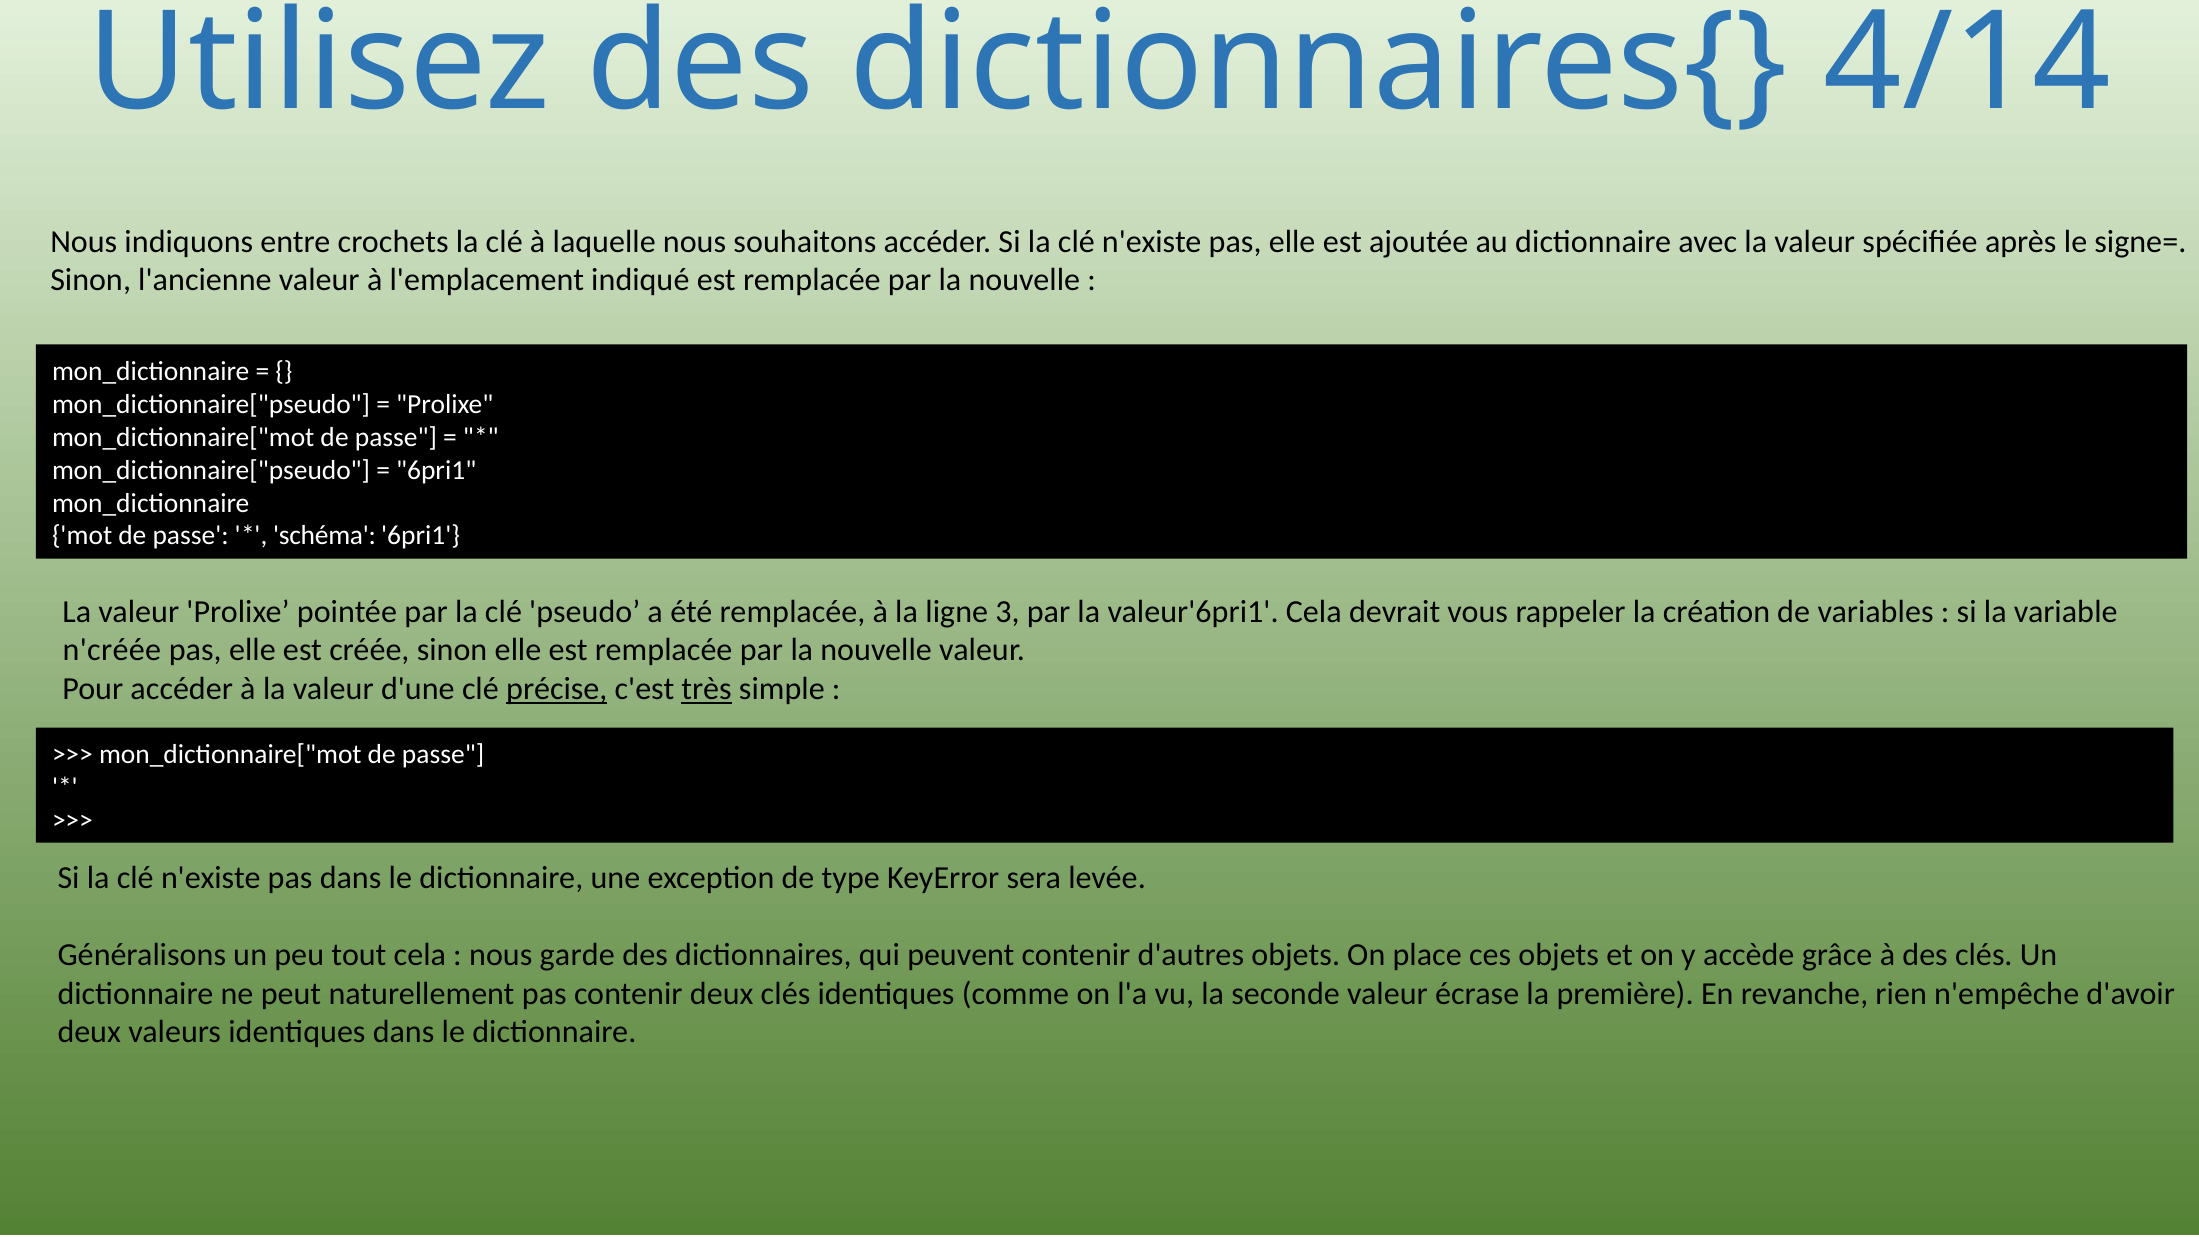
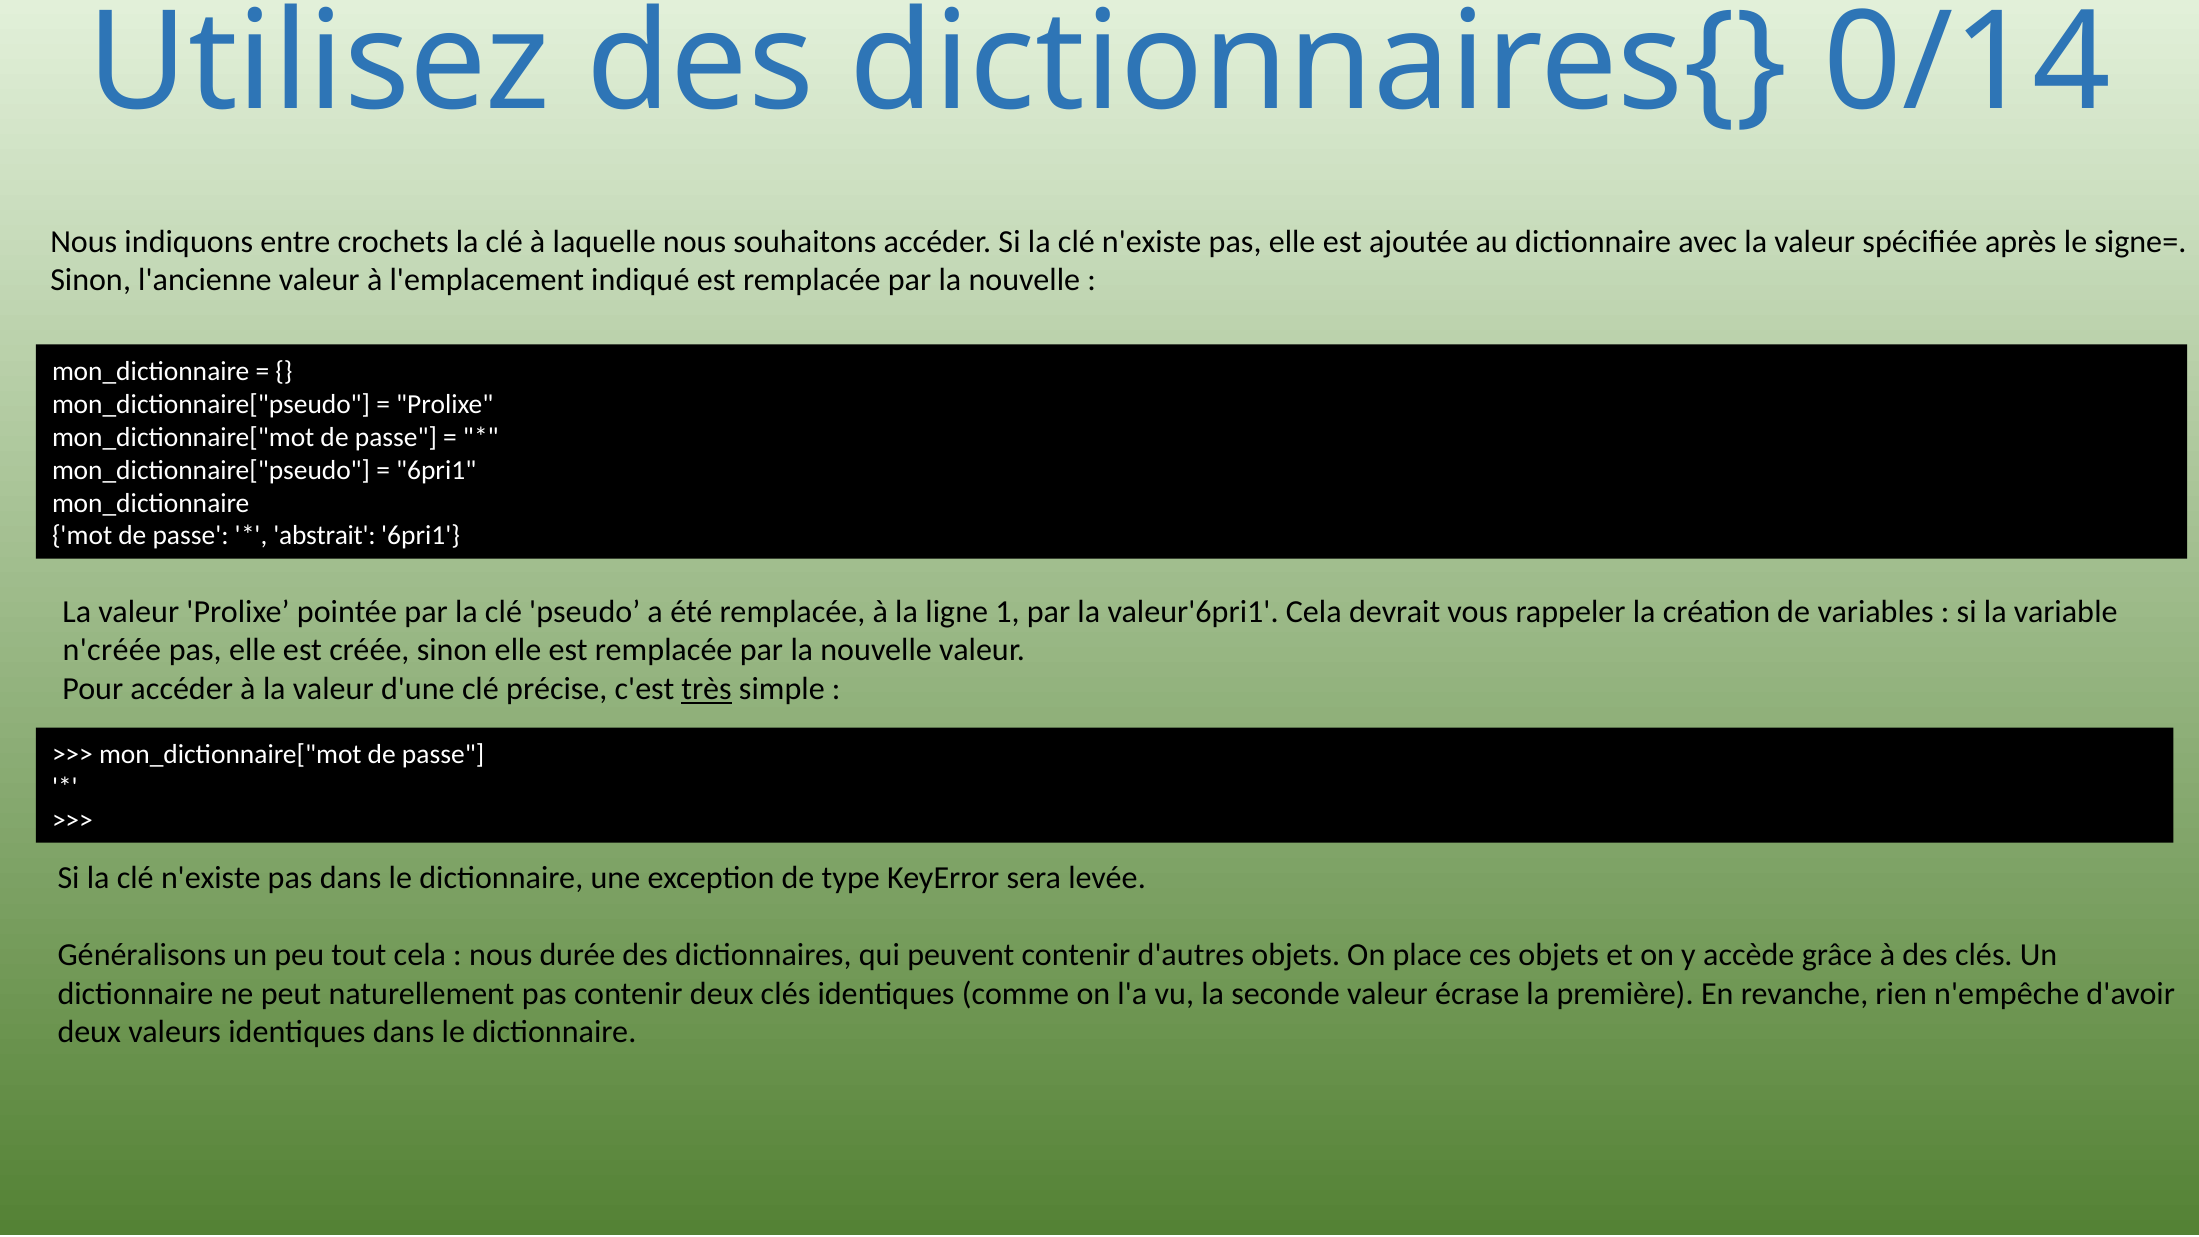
4/14: 4/14 -> 0/14 (1967, 63)
schéma: schéma -> abstrait (325, 536)
3: 3 -> 1 (1007, 612)
précise underline: present -> none (557, 689)
garde: garde -> durée (578, 955)
